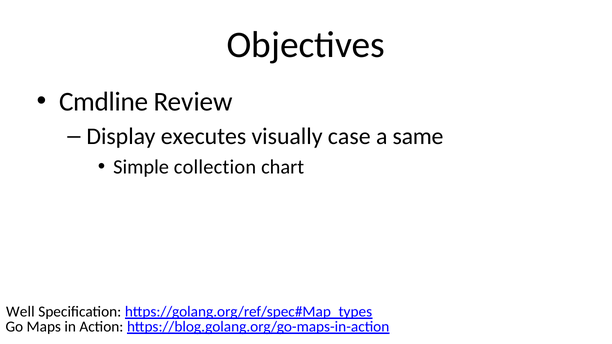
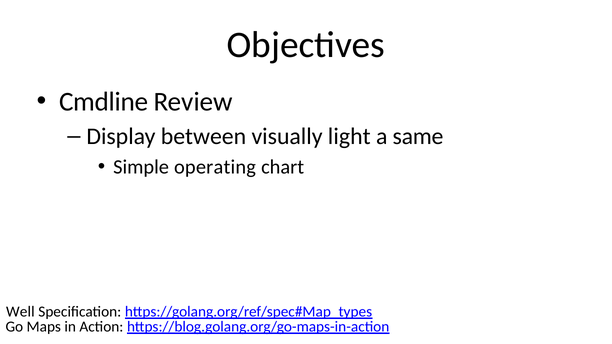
executes: executes -> between (203, 137)
case: case -> light (349, 137)
collection: collection -> operating (215, 167)
